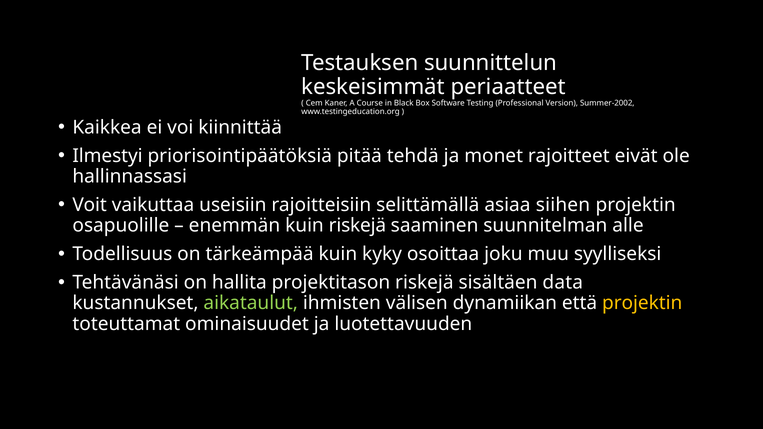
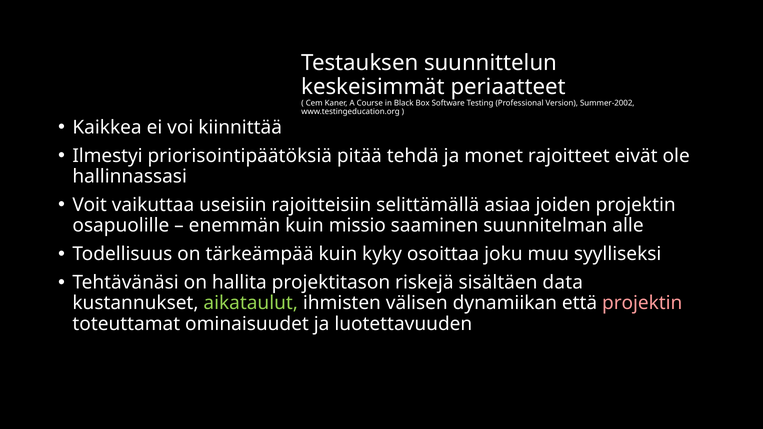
siihen: siihen -> joiden (563, 205)
kuin riskejä: riskejä -> missio (357, 226)
projektin colour: yellow -> pink (642, 303)
